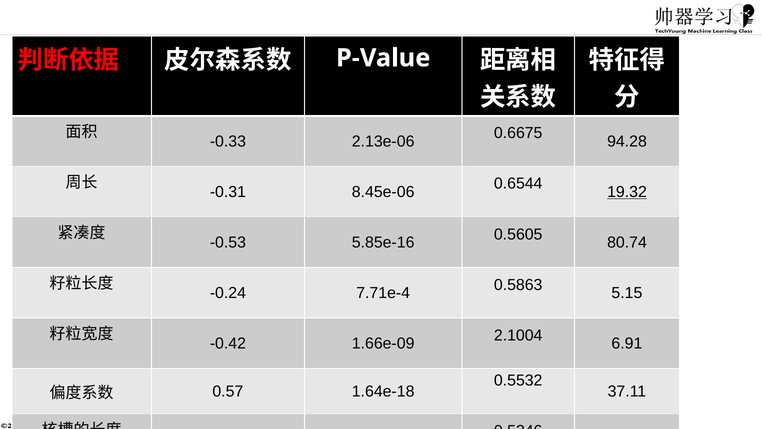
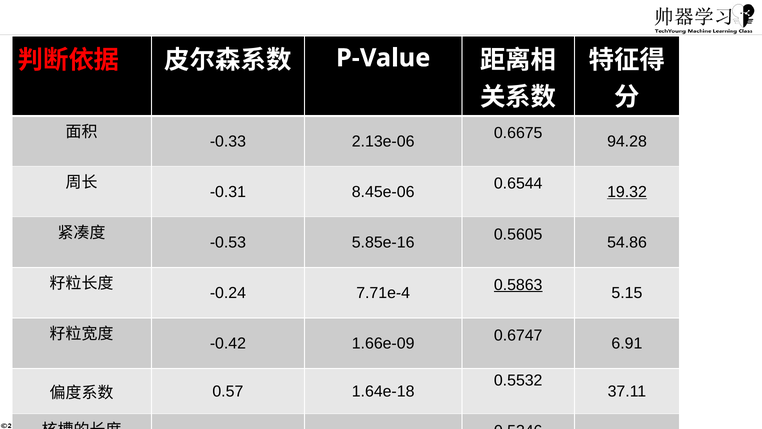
80.74: 80.74 -> 54.86 (627, 242)
0.5863 underline: none -> present (518, 285)
2.1004: 2.1004 -> 0.6747 (518, 335)
